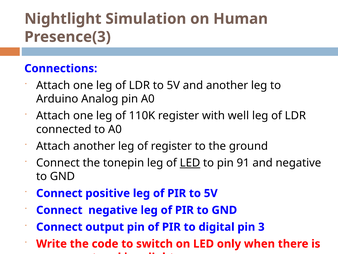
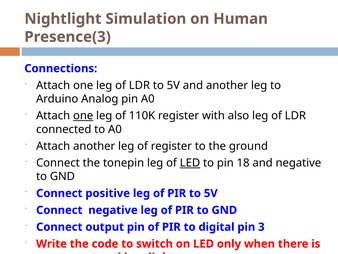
one underline: none -> present (83, 115)
well: well -> also (238, 115)
91: 91 -> 18 (243, 163)
